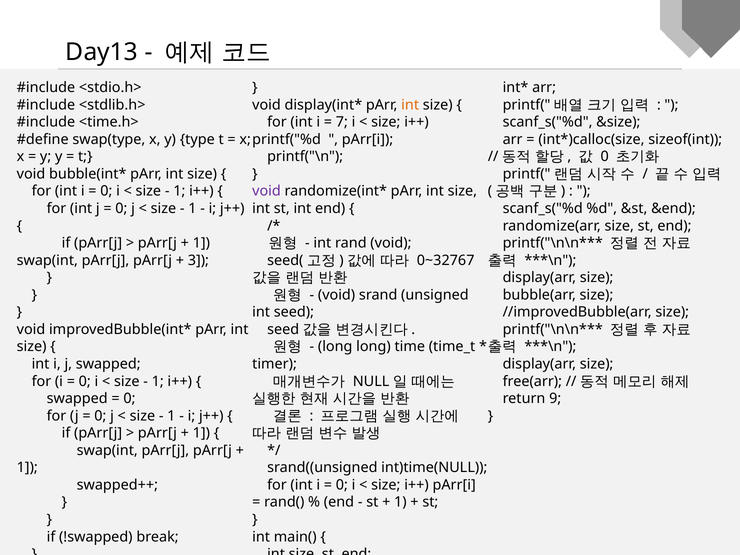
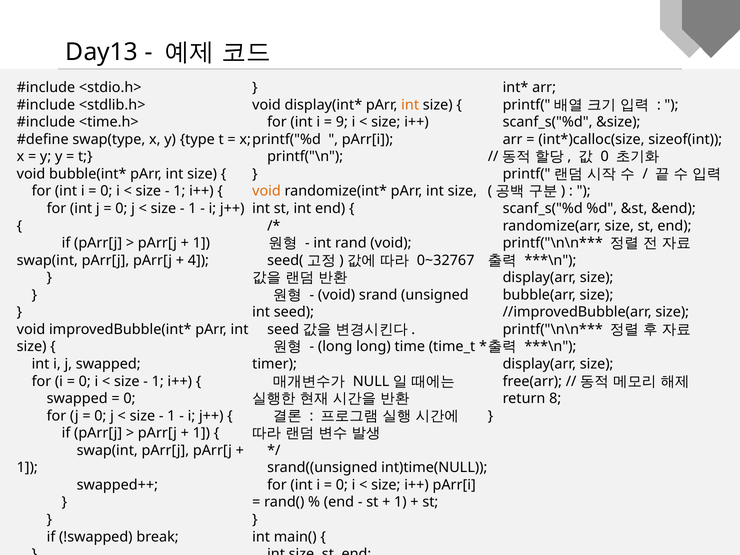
7: 7 -> 9 (342, 122)
void colour: purple -> orange (267, 191)
3: 3 -> 4 (198, 260)
9: 9 -> 8 (555, 399)
